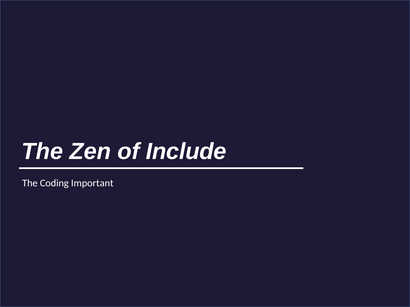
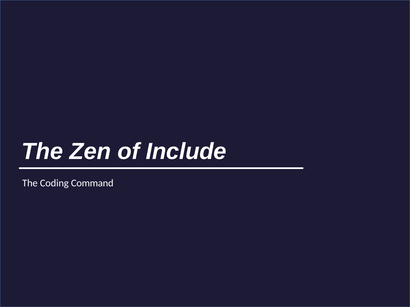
Important: Important -> Command (92, 183)
